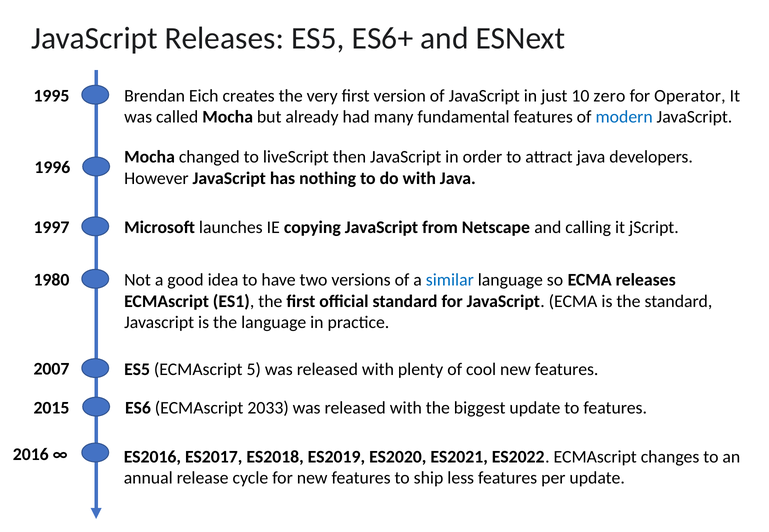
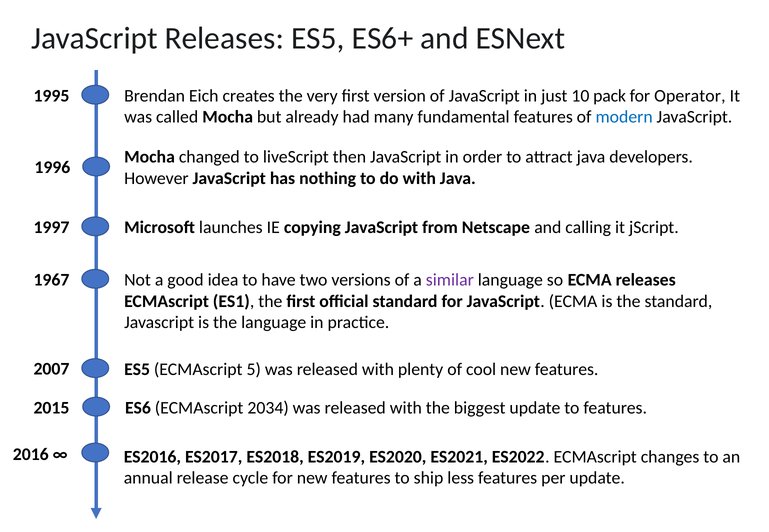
zero: zero -> pack (610, 96)
1980: 1980 -> 1967 (51, 280)
similar colour: blue -> purple (450, 280)
2033: 2033 -> 2034 (268, 408)
